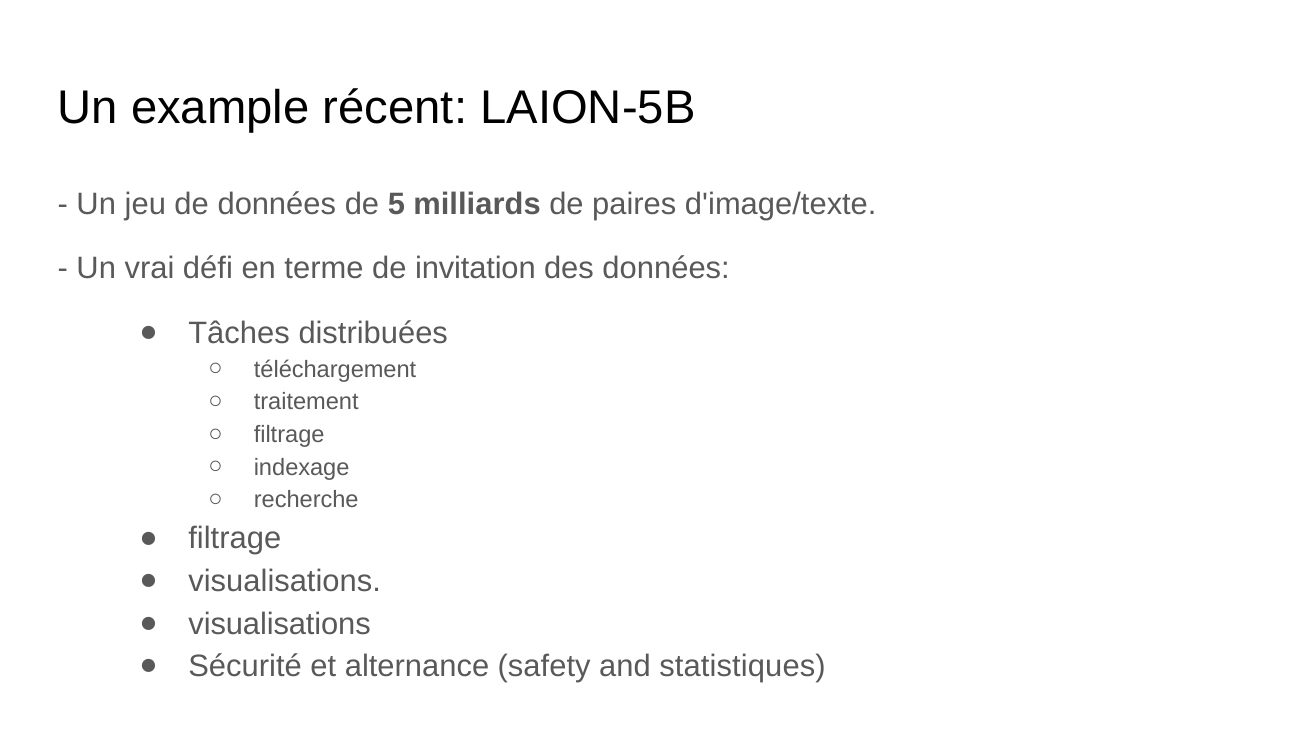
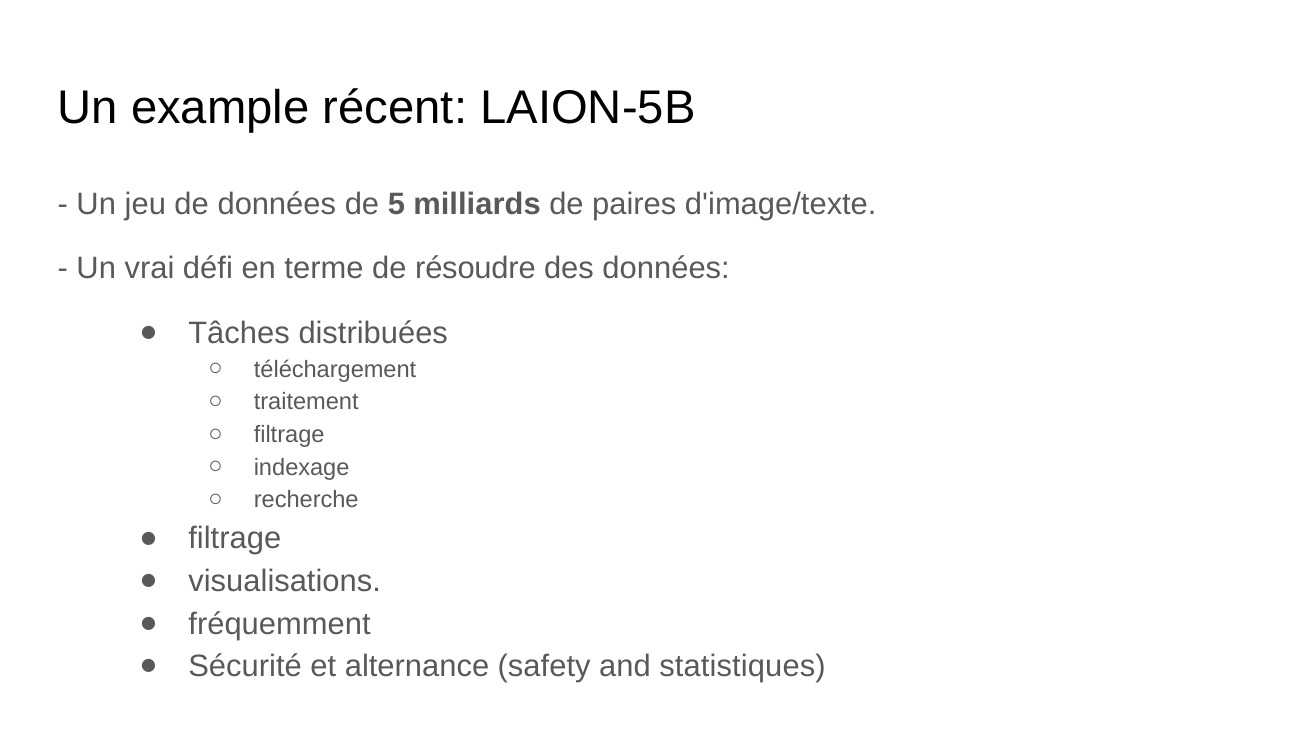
invitation: invitation -> résoudre (475, 269)
visualisations: visualisations -> fréquemment (280, 624)
